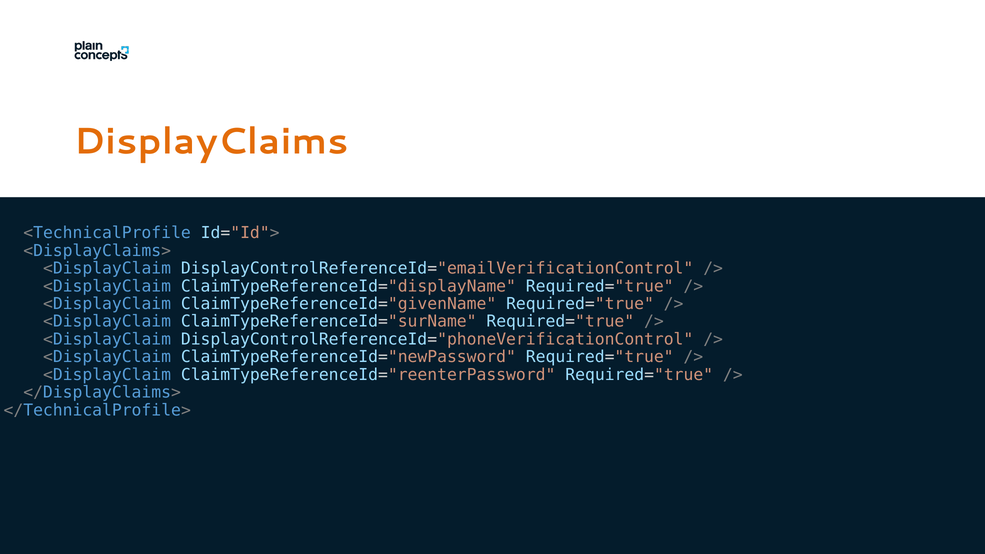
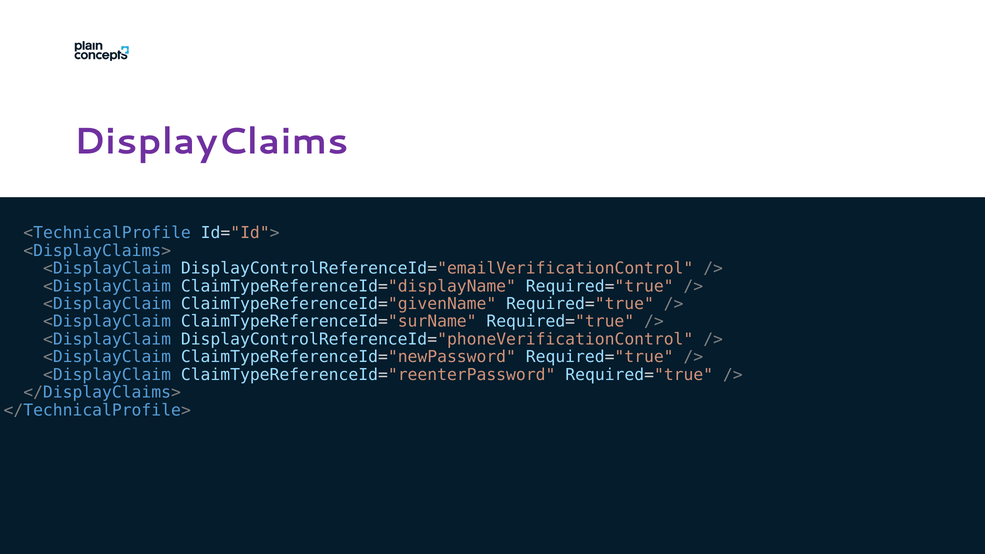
DisplayClaims colour: orange -> purple (211, 141)
